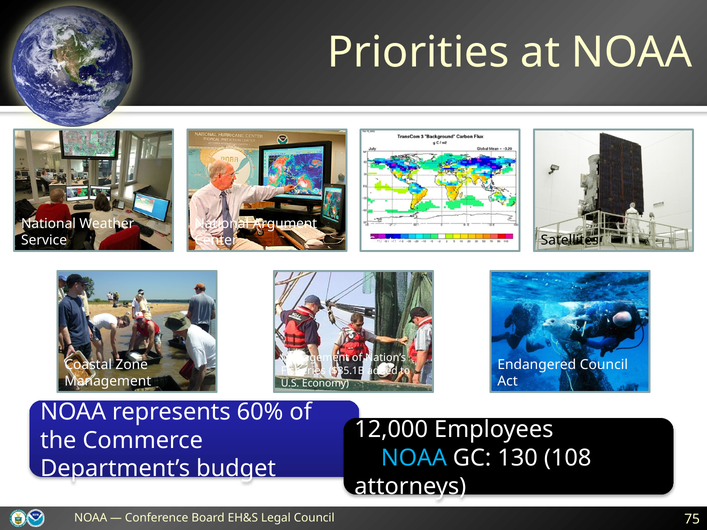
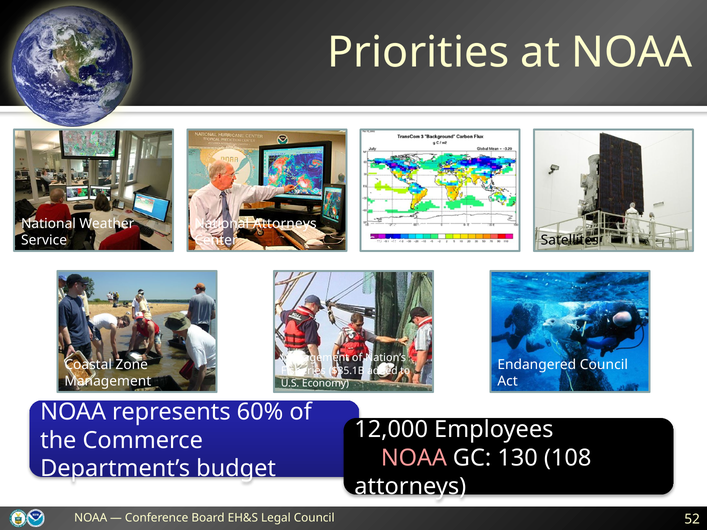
National Argument: Argument -> Attorneys (285, 224)
NOAA colour: light blue -> pink (414, 458)
75: 75 -> 52 (692, 519)
